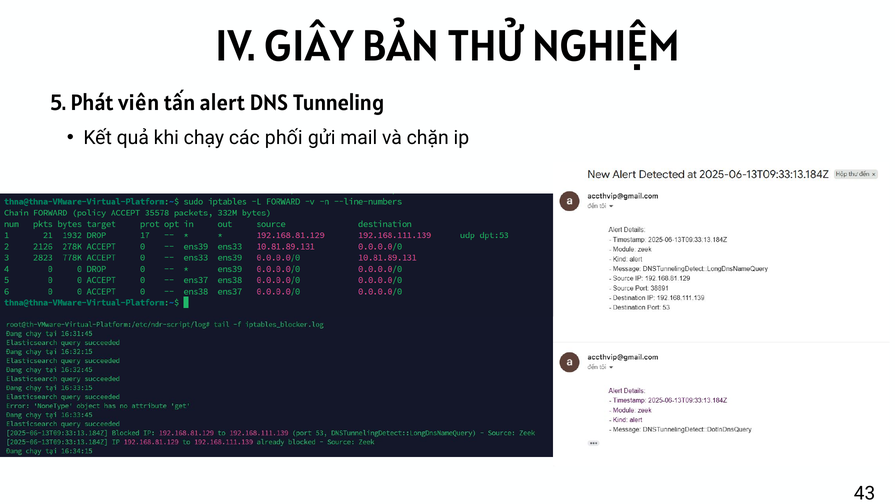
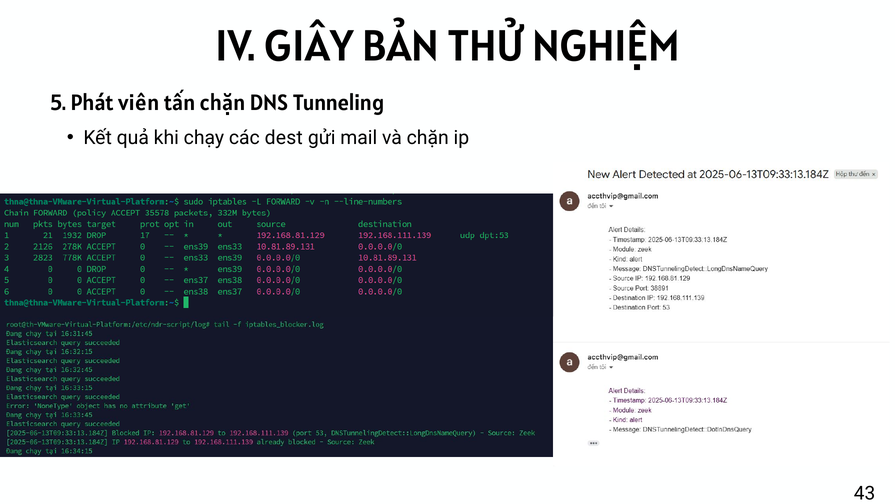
tấn alert: alert -> chặn (223, 103)
phối: phối -> dest (284, 138)
